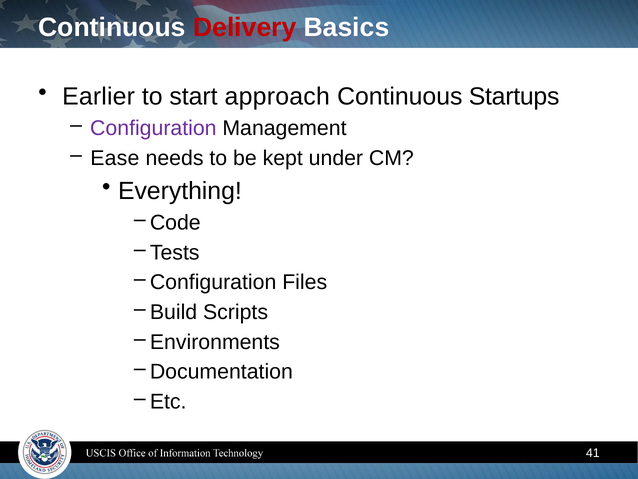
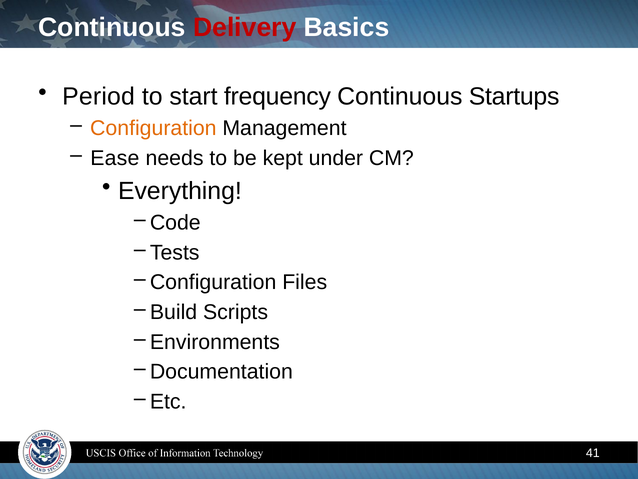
Earlier: Earlier -> Period (99, 97)
approach: approach -> frequency (277, 97)
Configuration colour: purple -> orange (153, 128)
